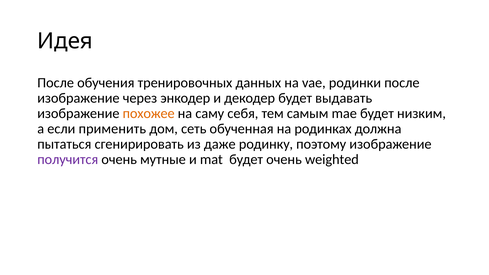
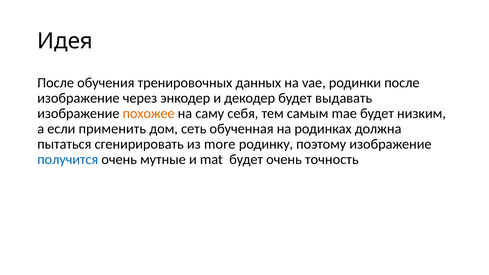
даже: даже -> more (220, 144)
получится colour: purple -> blue (68, 160)
weighted: weighted -> точность (332, 160)
